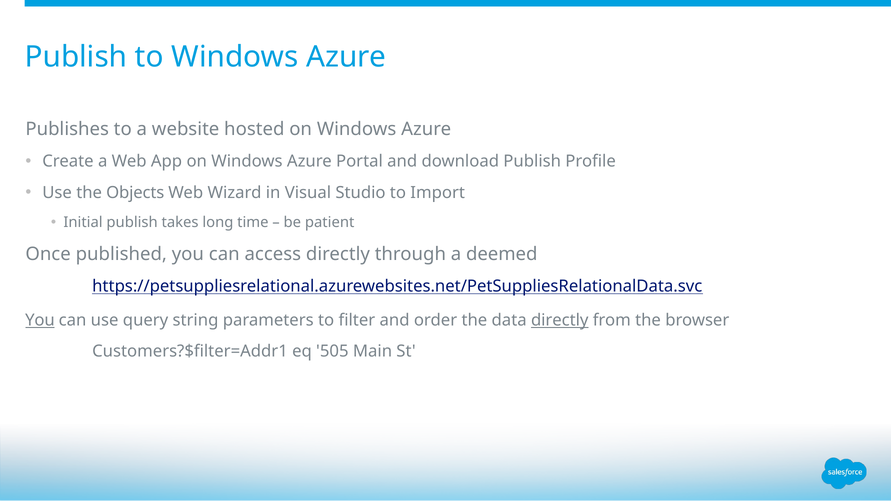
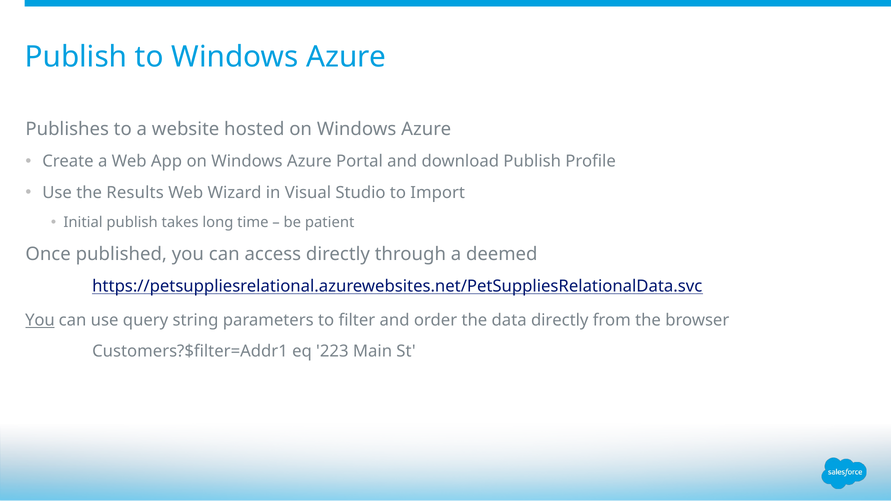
Objects: Objects -> Results (135, 193)
directly underline: present -> none (560, 320)
505: 505 -> 223 (332, 352)
